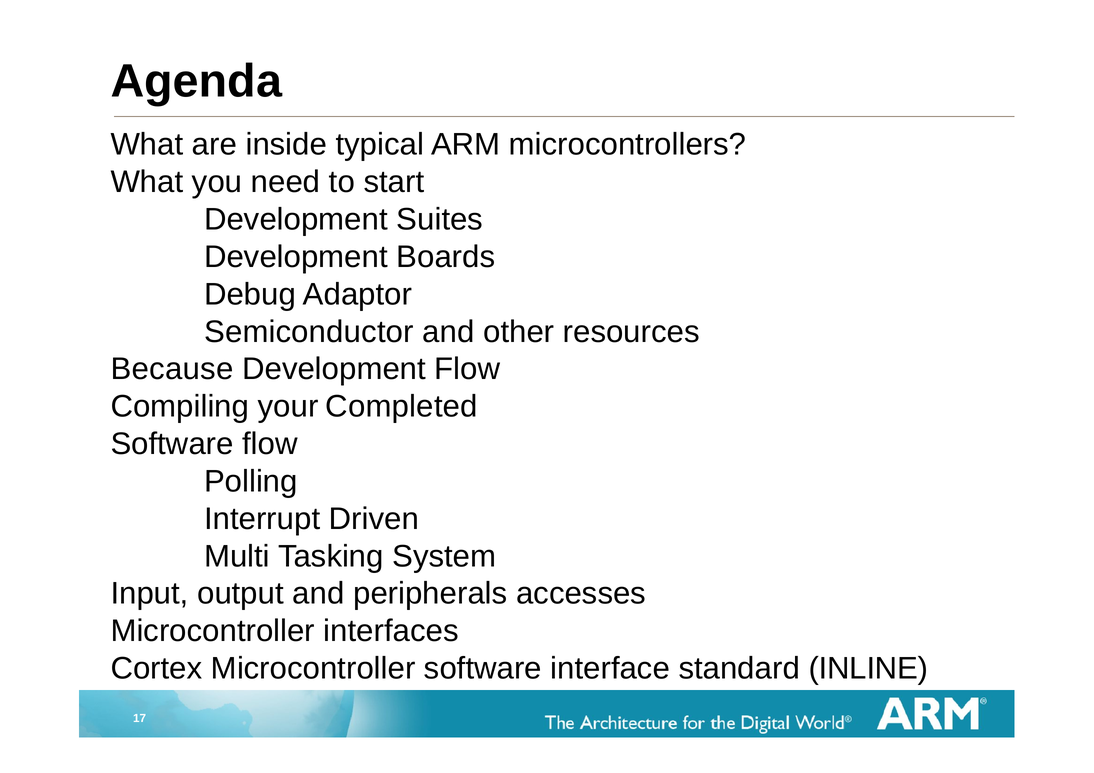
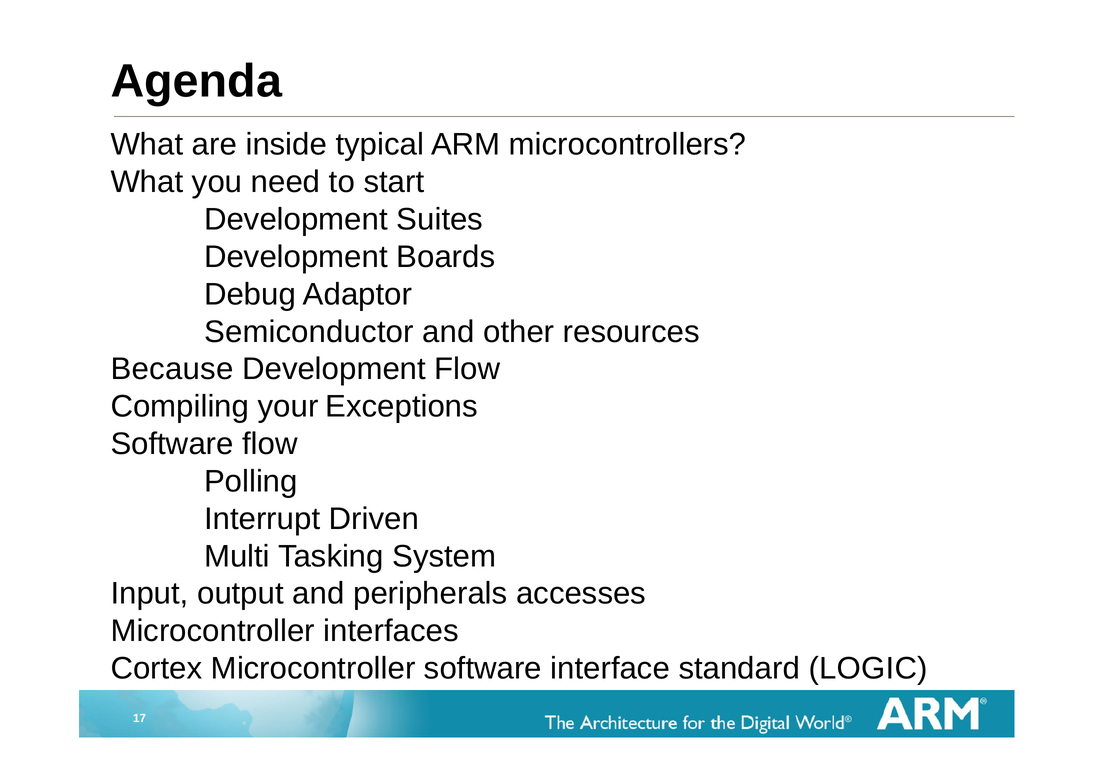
Completed: Completed -> Exceptions (402, 407)
INLINE: INLINE -> LOGIC (868, 669)
